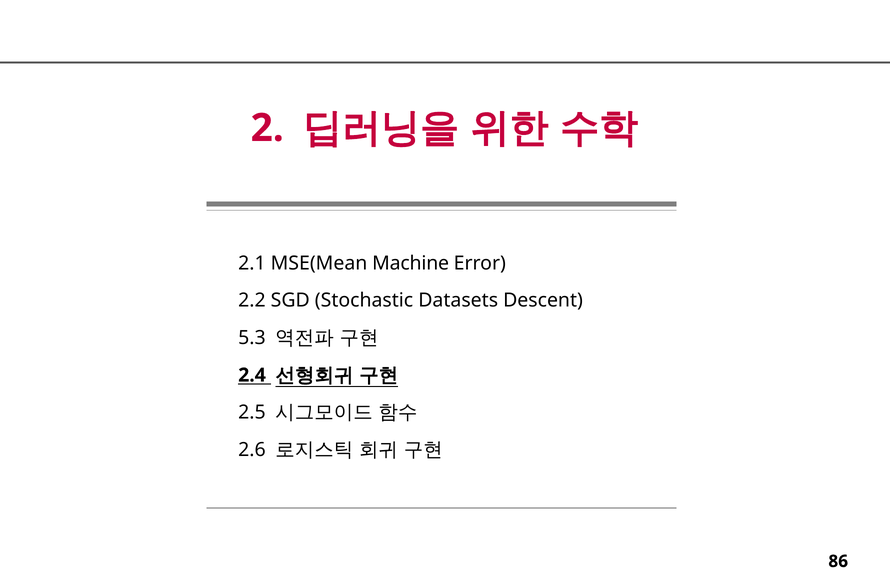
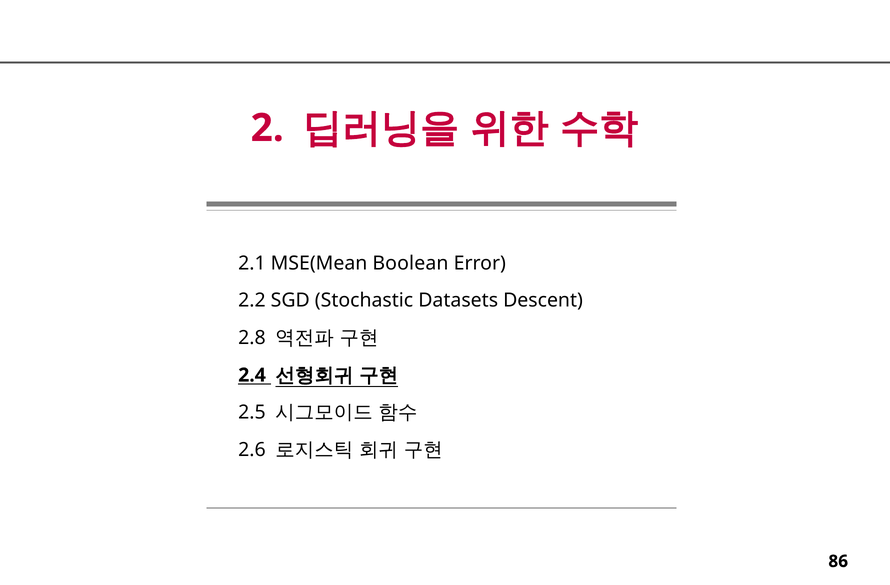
Machine: Machine -> Boolean (410, 263)
5.3: 5.3 -> 2.8 (252, 338)
